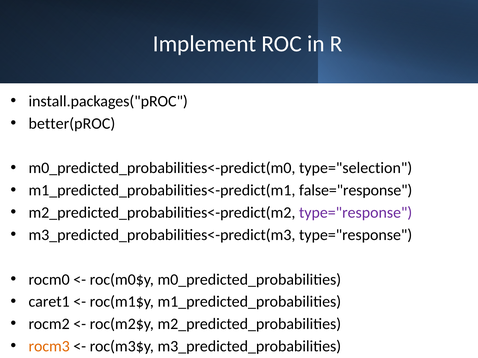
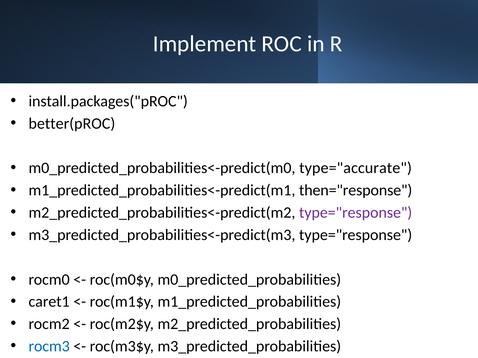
type="selection: type="selection -> type="accurate (356, 168)
false="response: false="response -> then="response (356, 191)
rocm3 colour: orange -> blue (49, 347)
